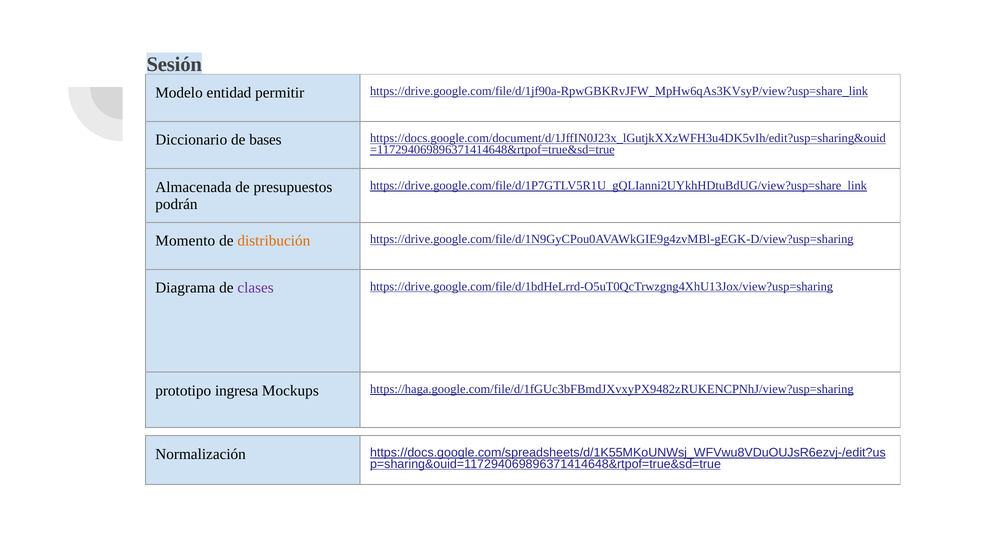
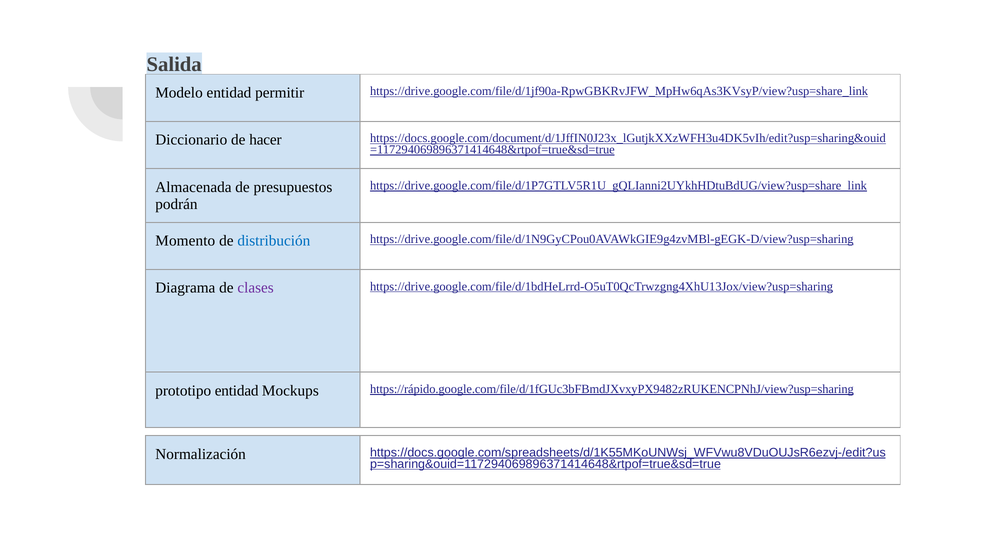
Sesión: Sesión -> Salida (174, 64)
bases: bases -> hacer (265, 140)
distribución colour: orange -> blue (274, 241)
prototipo ingresa: ingresa -> entidad (237, 391)
https://haga.google.com/file/d/1fGUc3bFBmdJXvxyPX9482zRUKENCPNhJ/view?usp=sharing: https://haga.google.com/file/d/1fGUc3bFBmdJXvxyPX9482zRUKENCPNhJ/view?usp=sharing -> https://rápido.google.com/file/d/1fGUc3bFBmdJXvxyPX9482zRUKENCPNhJ/view?usp=sharing (612, 389)
